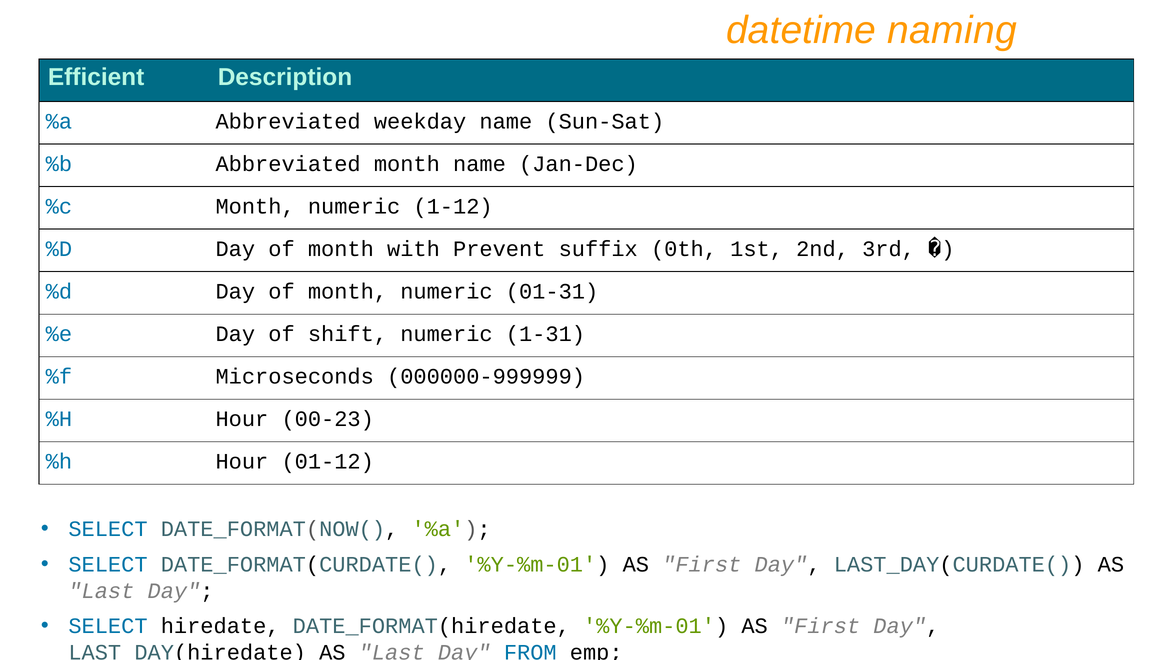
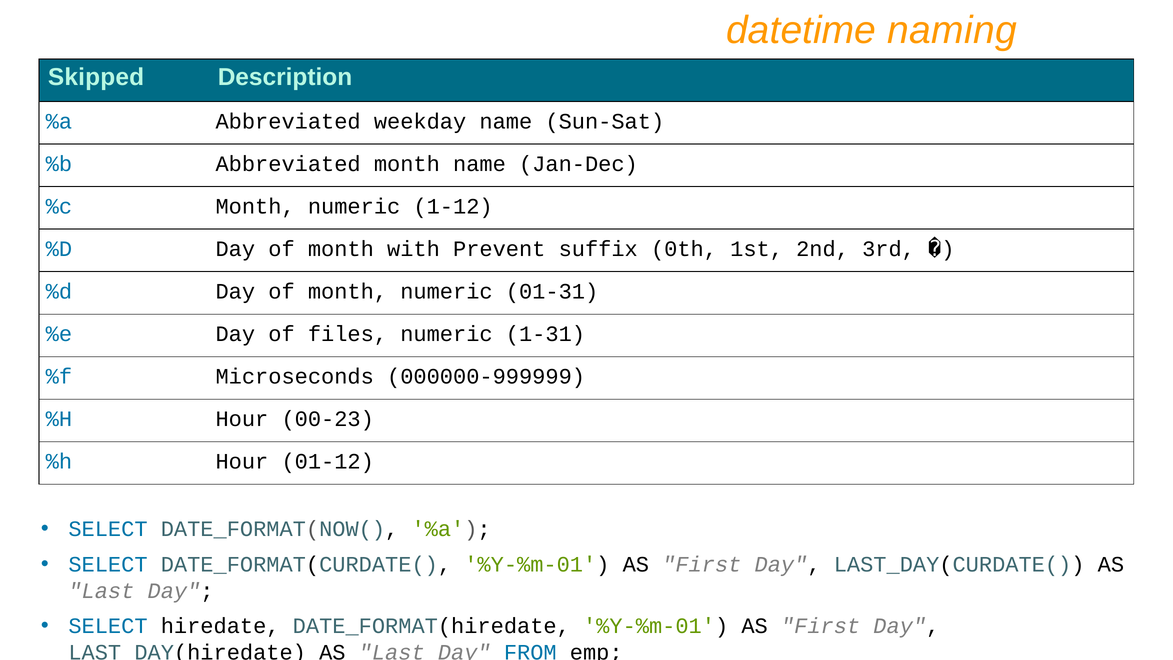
Efficient: Efficient -> Skipped (96, 77)
shift: shift -> files (347, 334)
